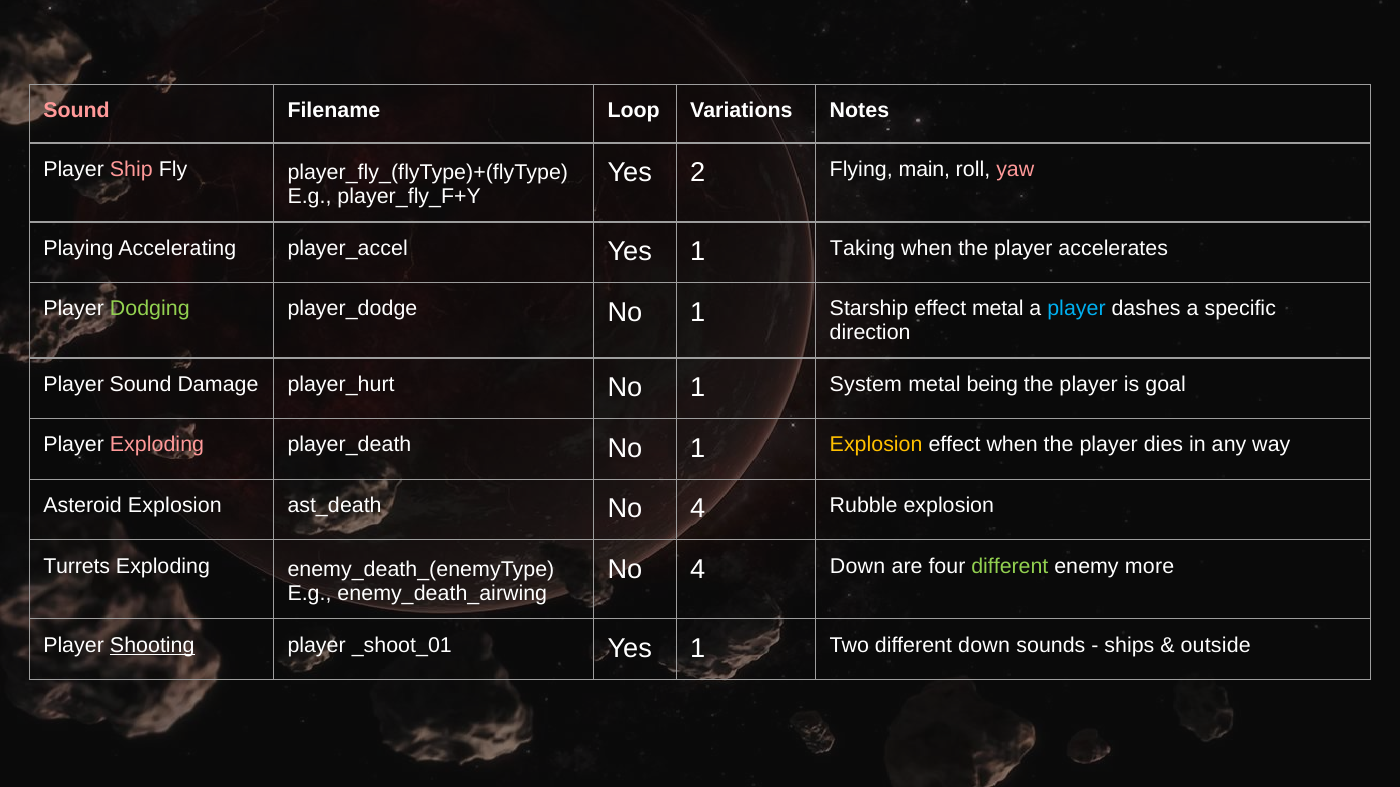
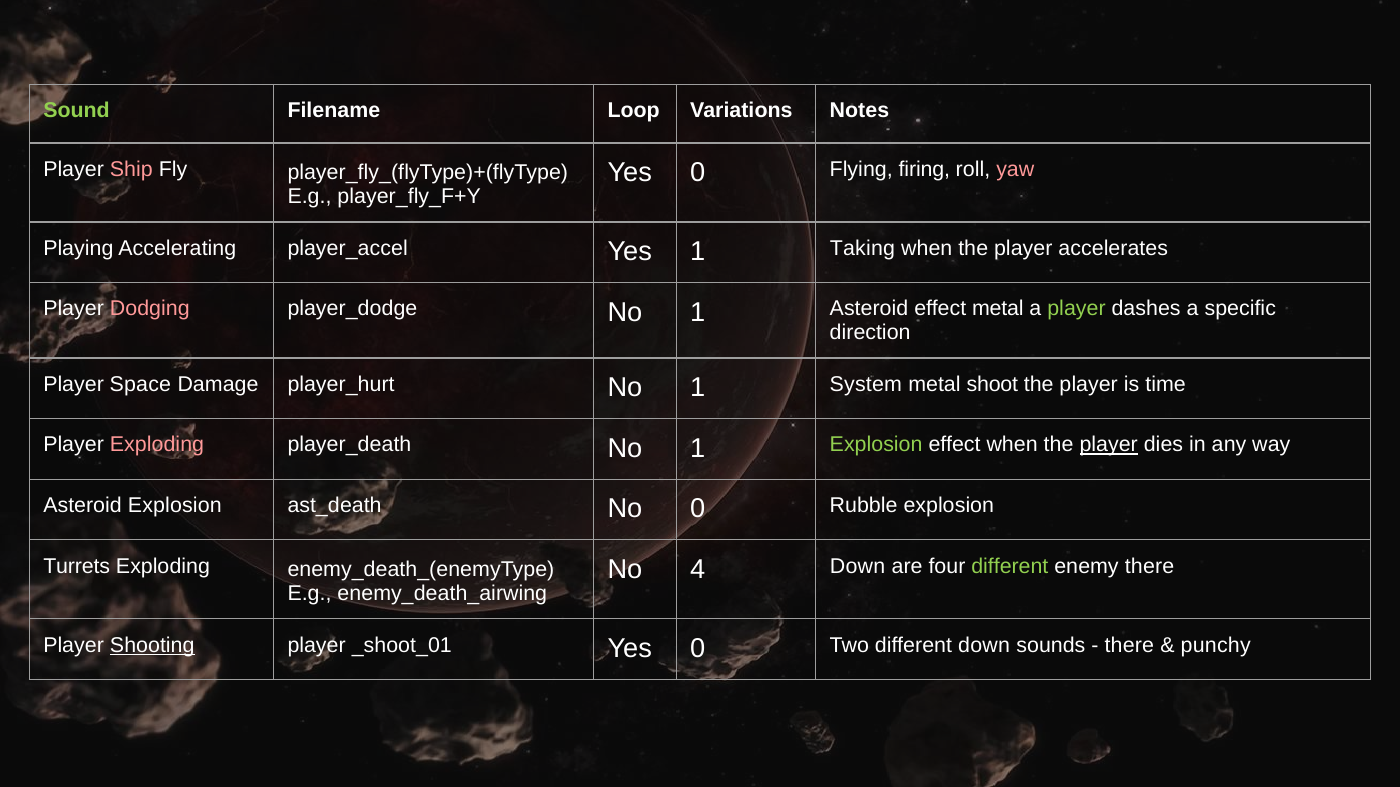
Sound colour: pink -> light green (77, 111)
2: 2 -> 0 (698, 173)
main: main -> firing (924, 169)
Dodging colour: light green -> pink (150, 309)
1 Starship: Starship -> Asteroid (869, 309)
player colour: light blue -> light green (1076, 309)
Player Sound: Sound -> Space (140, 385)
being: being -> shoot (992, 385)
goal: goal -> time (1166, 385)
Explosion colour: yellow -> light green (876, 445)
player underline: none -> present (1109, 445)
4: 4 -> 0 (698, 509)
enemy more: more -> there (1150, 566)
1: 1 -> 0 (698, 649)
ships: ships -> there (1129, 645)
outside: outside -> punchy (1216, 645)
